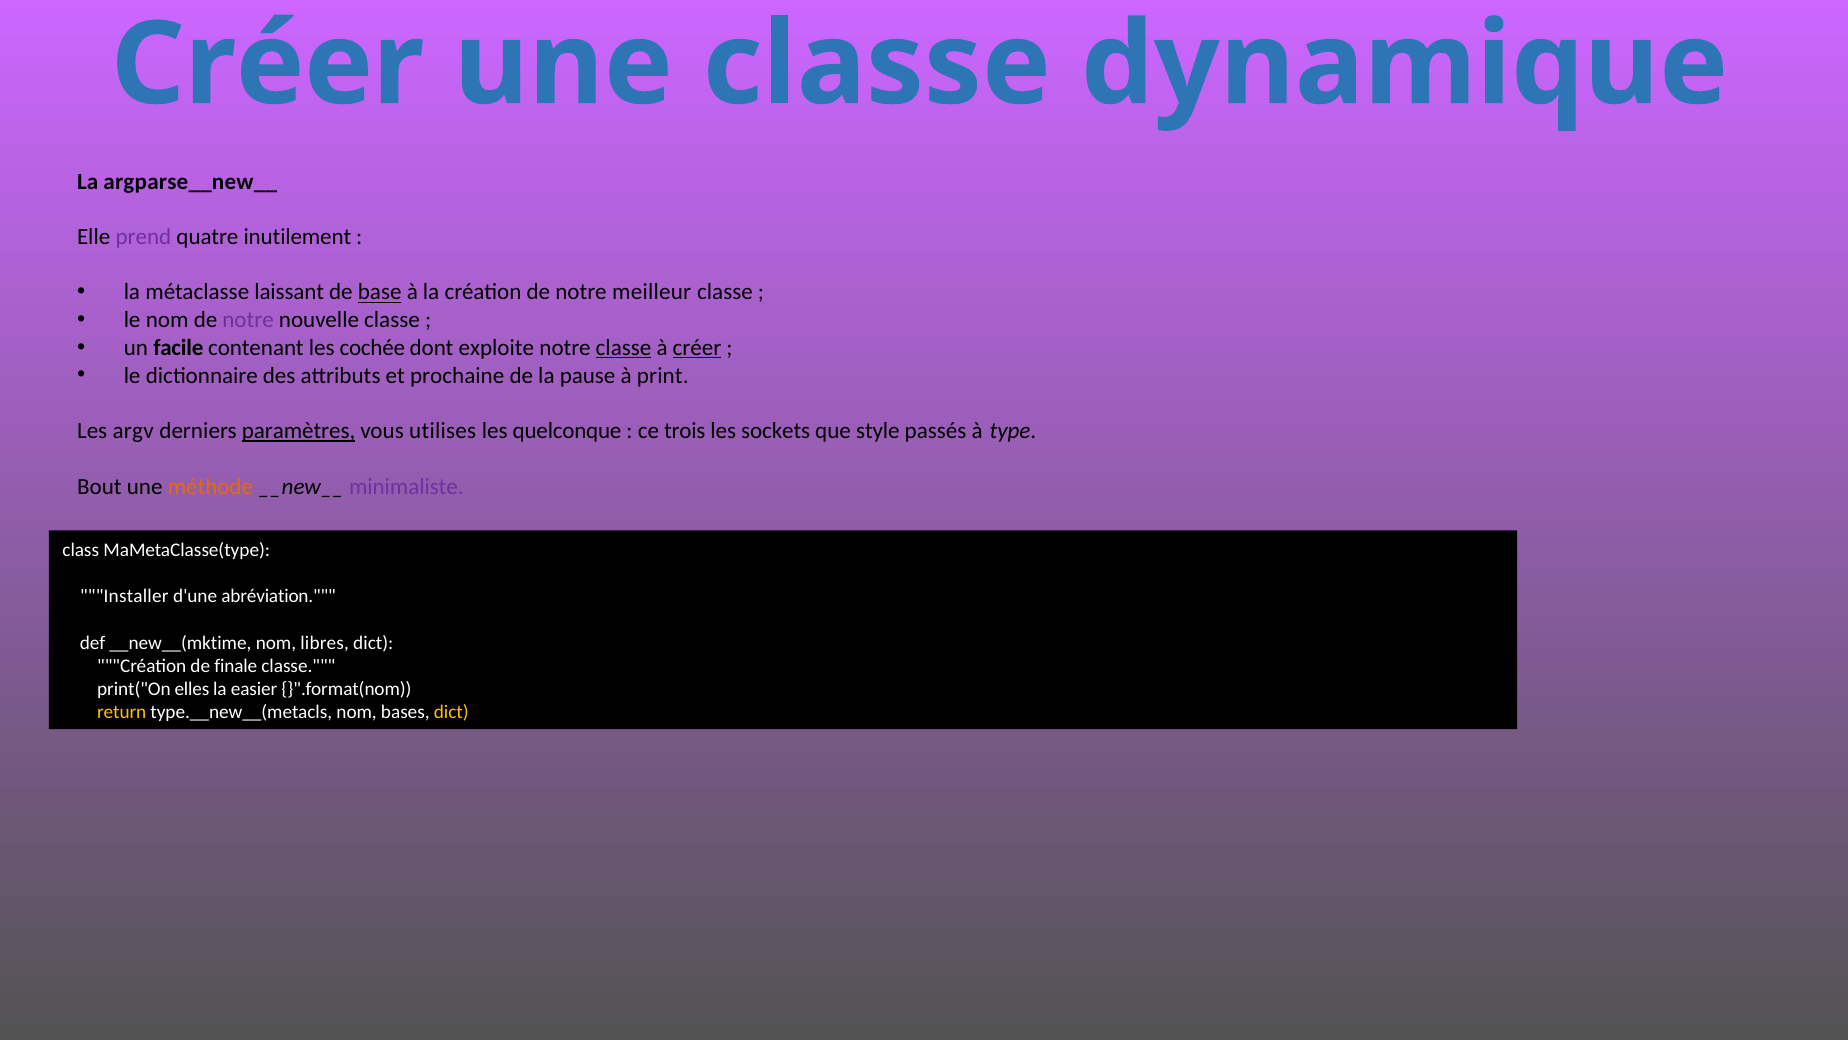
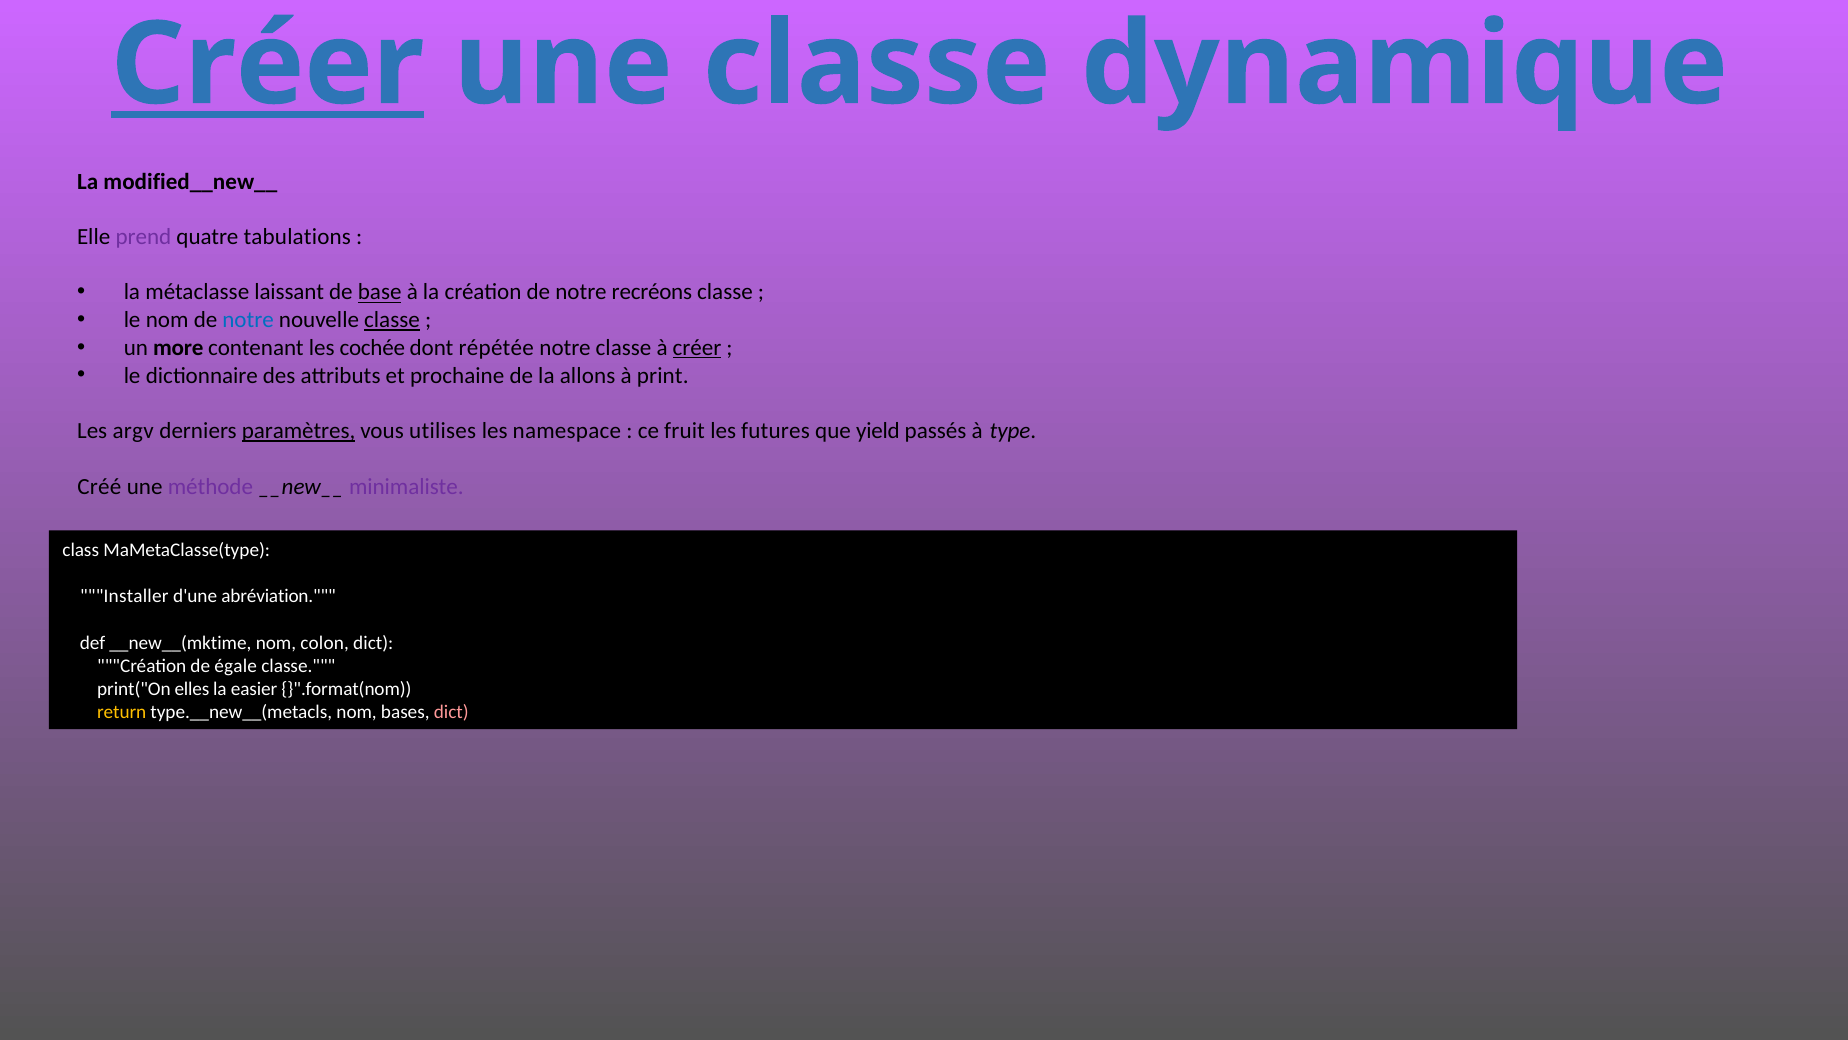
Créer underline: none -> present (267, 65)
argparse__new__: argparse__new__ -> modified__new__ (190, 181)
inutilement: inutilement -> tabulations (297, 237)
meilleur: meilleur -> recréons (652, 292)
notre colour: purple -> blue (248, 320)
classe underline: none -> present (392, 320)
facile: facile -> more (178, 348)
exploite: exploite -> répétée (496, 348)
classe underline: present -> none (624, 348)
pause: pause -> allons (588, 375)
quelconque: quelconque -> namespace (567, 431)
trois: trois -> fruit (685, 431)
sockets: sockets -> futures (776, 431)
style: style -> yield (878, 431)
Bout: Bout -> Créé (99, 486)
méthode colour: orange -> purple (210, 486)
libres: libres -> colon (325, 642)
finale: finale -> égale (236, 666)
dict colour: yellow -> pink (451, 712)
